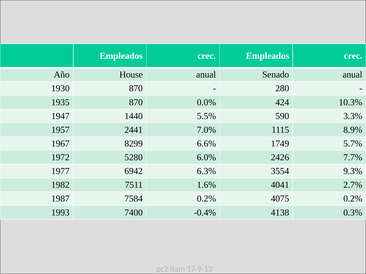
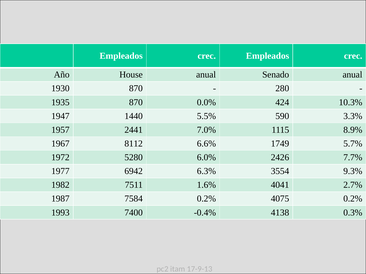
8299: 8299 -> 8112 (134, 144)
